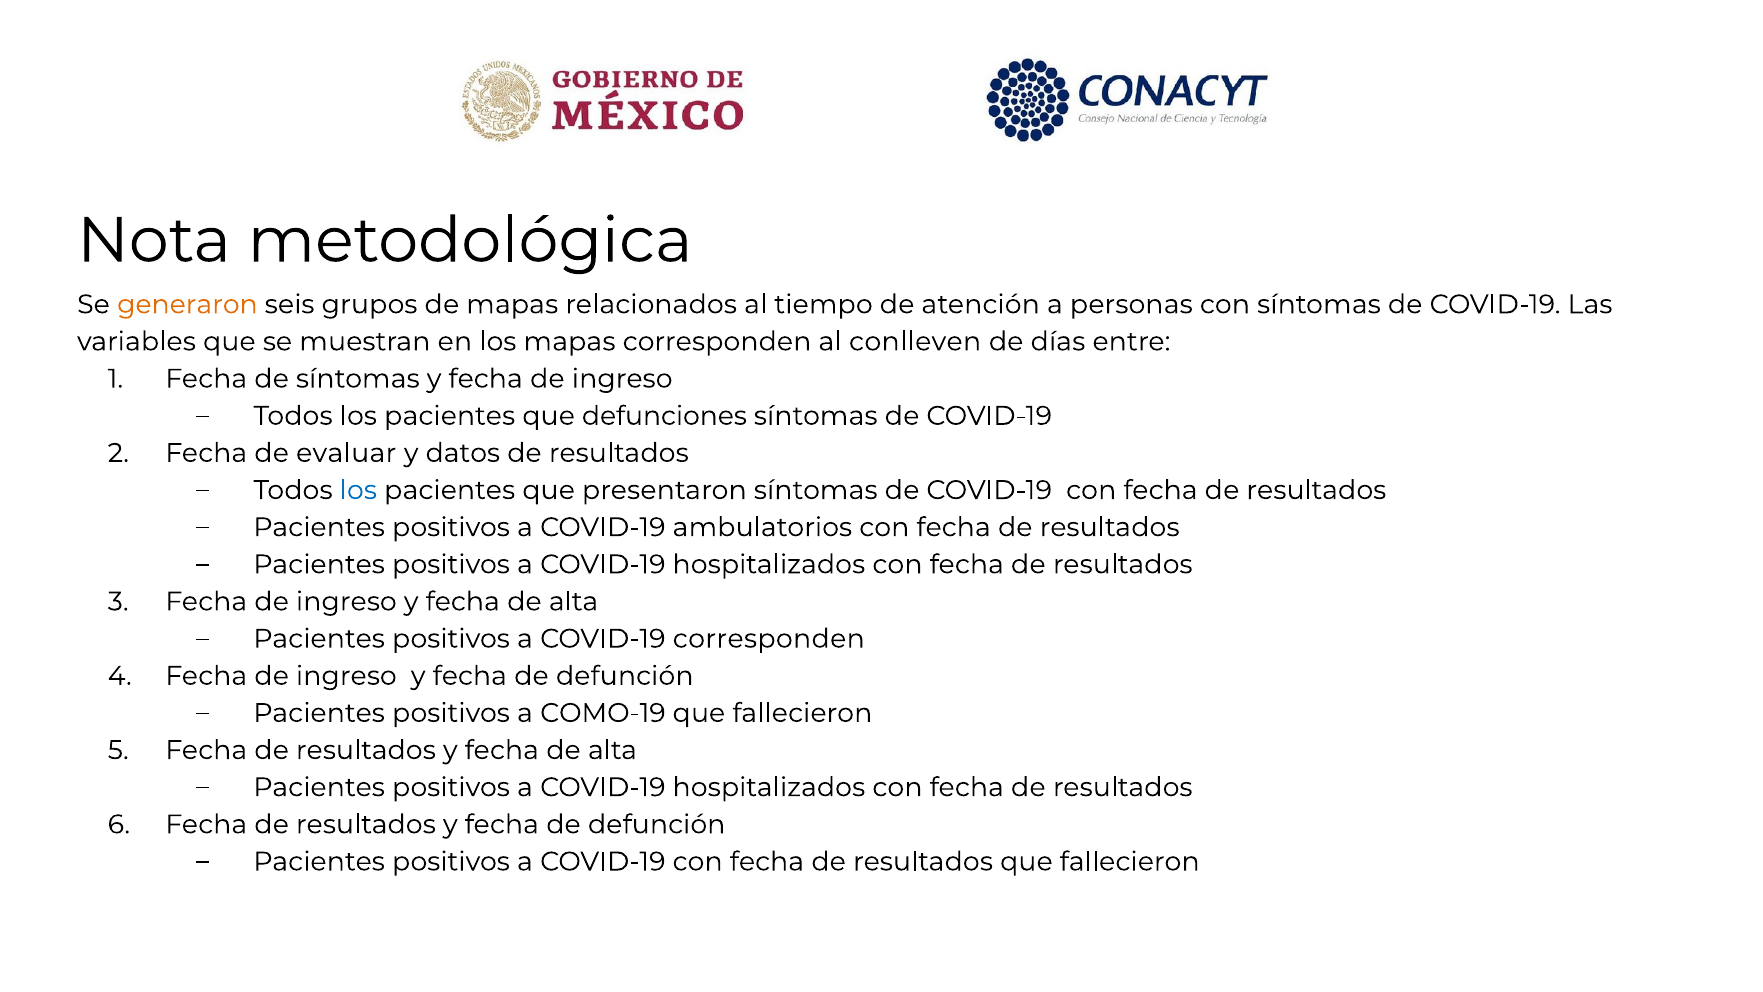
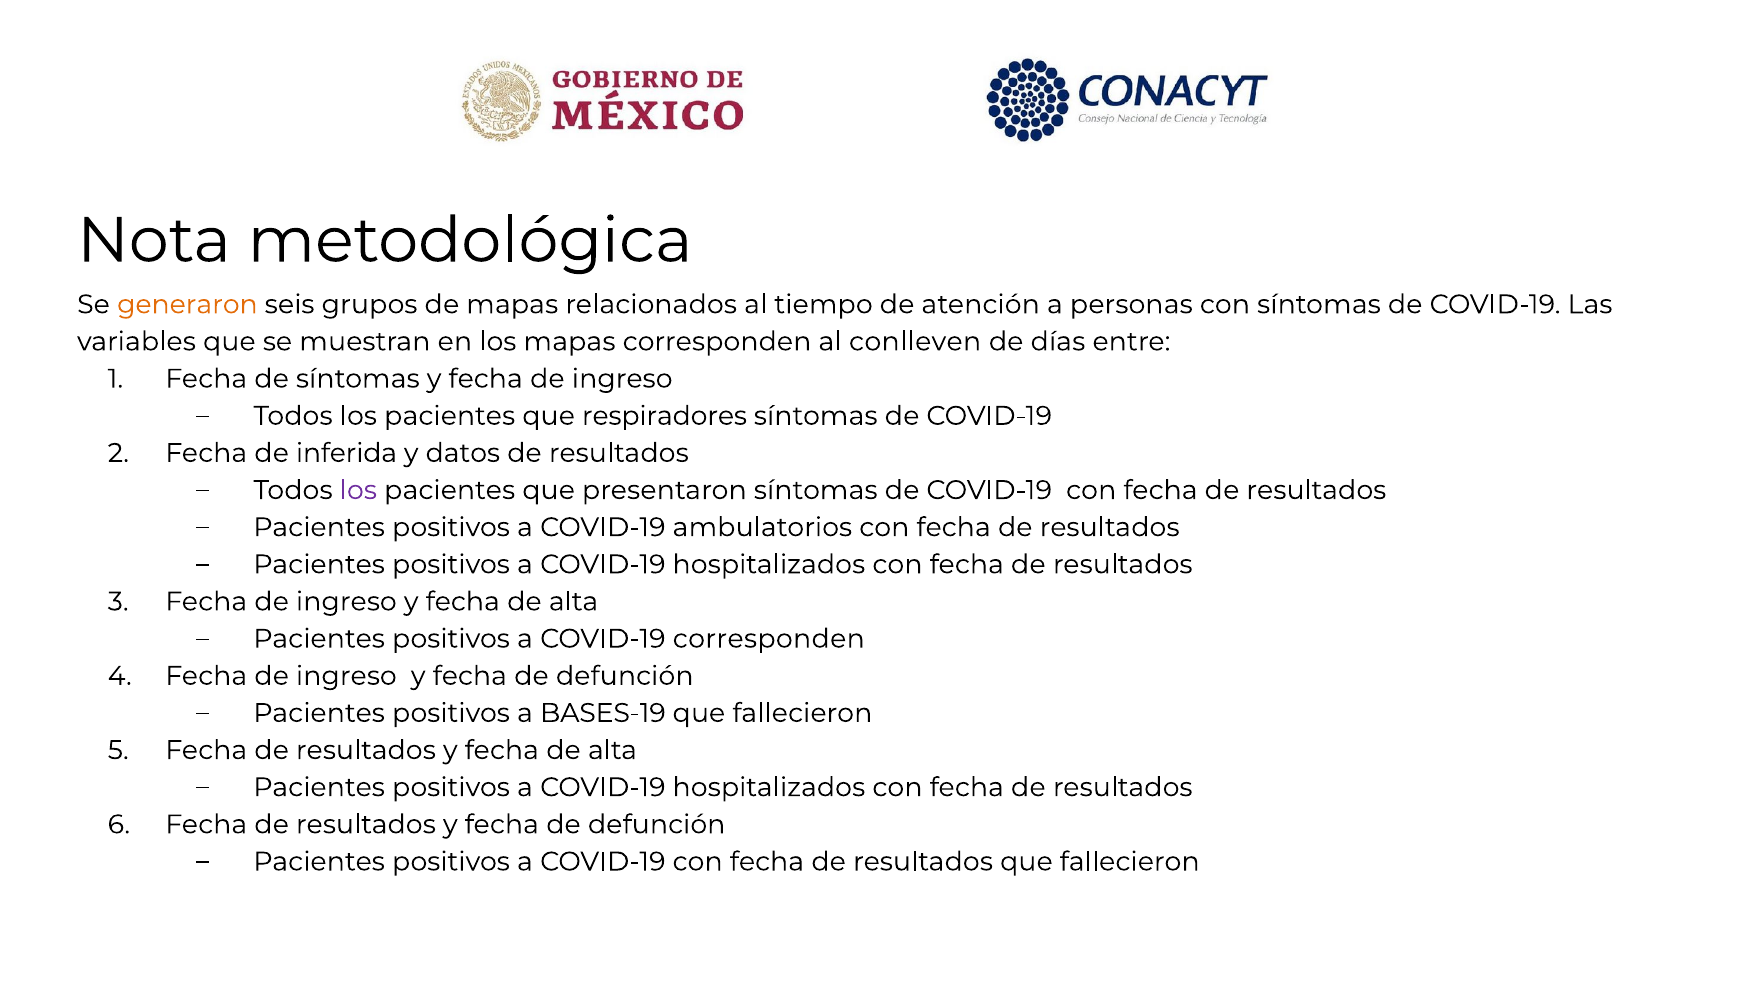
defunciones: defunciones -> respiradores (664, 416)
evaluar: evaluar -> inferida (346, 453)
los colour: blue -> purple (358, 490)
COMO-19: COMO-19 -> BASES-19 (603, 713)
